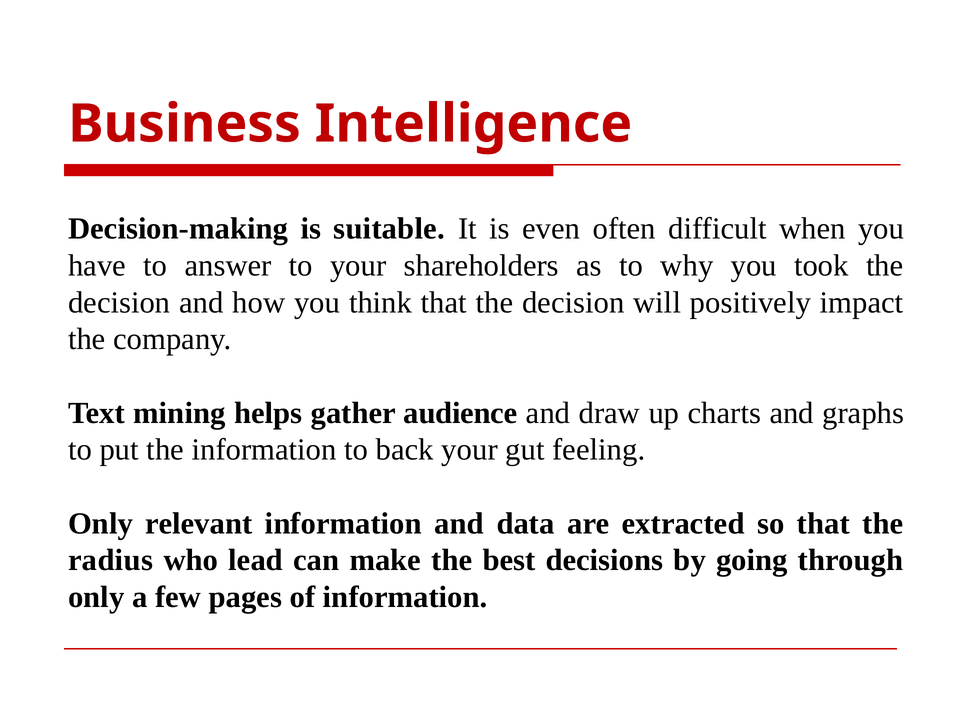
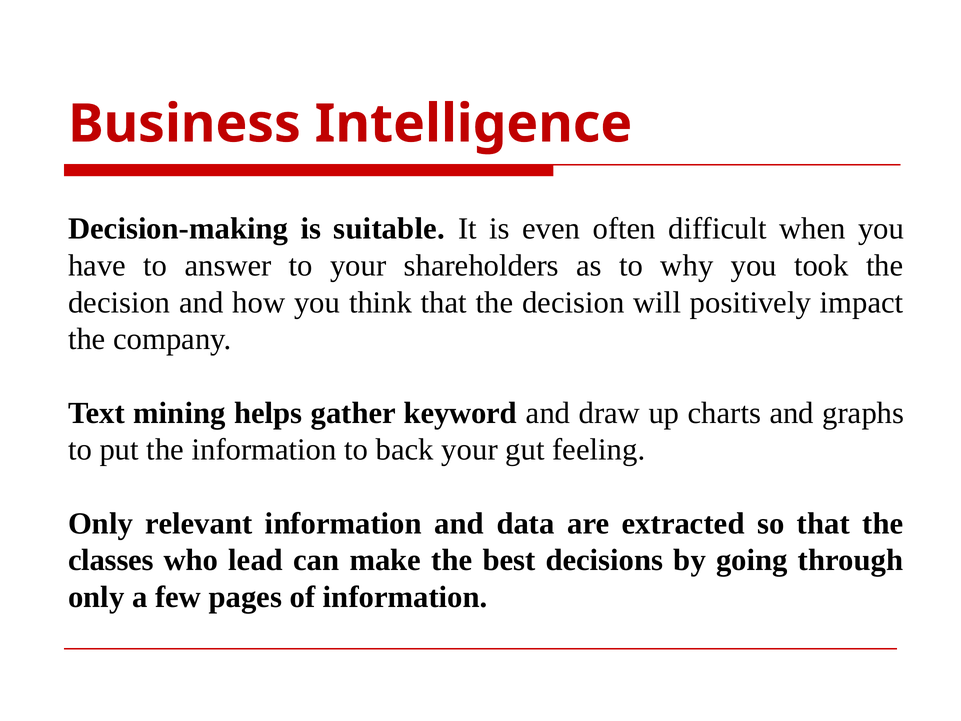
audience: audience -> keyword (460, 413)
radius: radius -> classes (111, 560)
